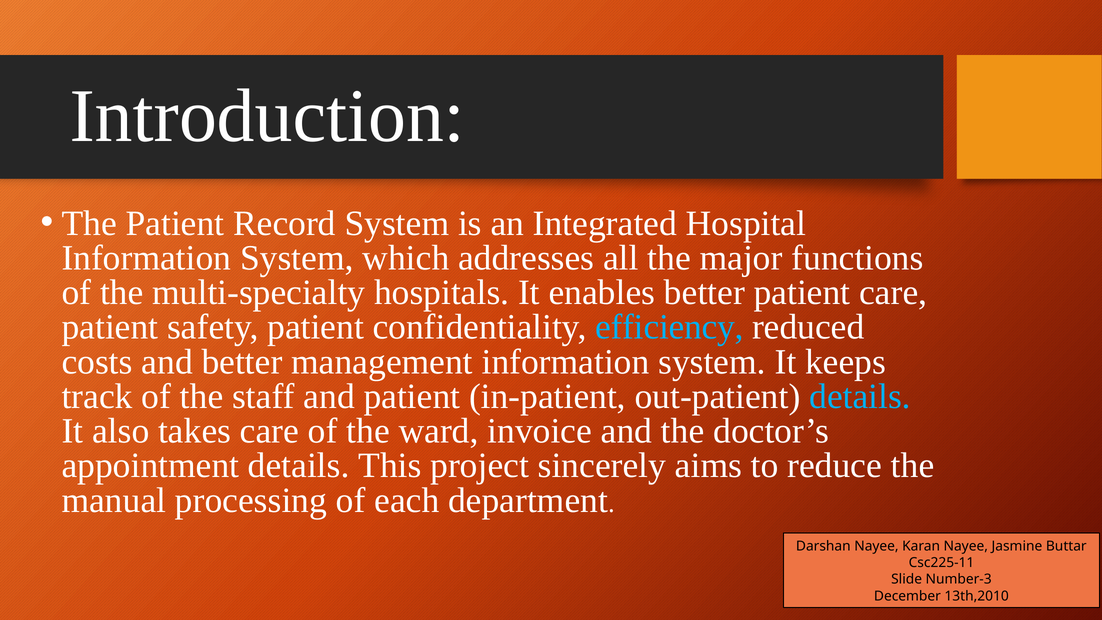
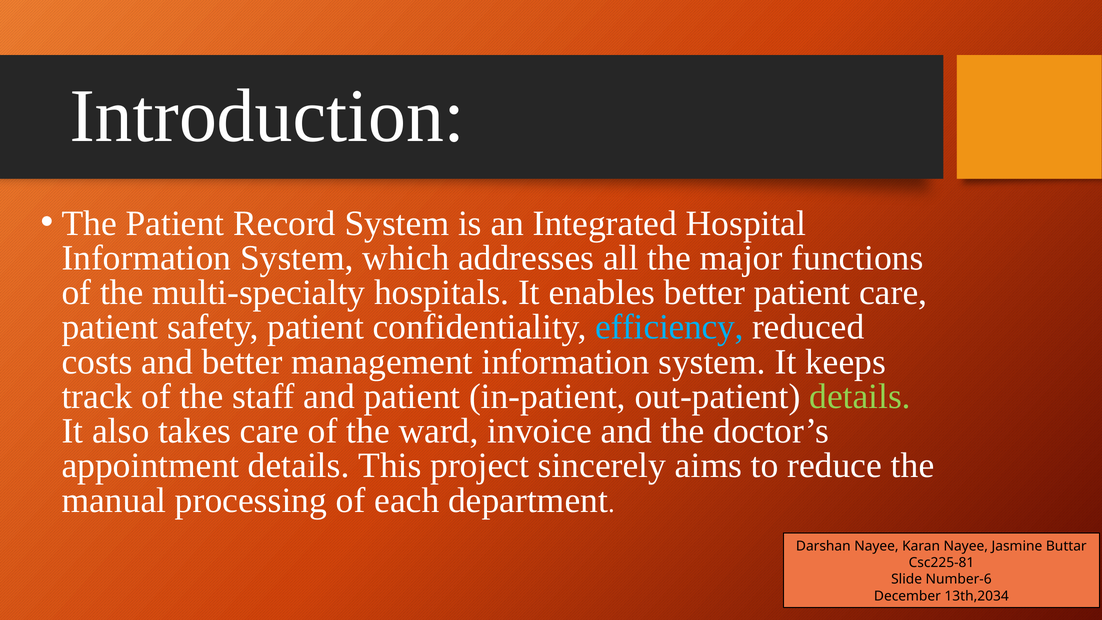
details colour: light blue -> light green (860, 396)
Csc225-11: Csc225-11 -> Csc225-81 (941, 563)
Number-3: Number-3 -> Number-6 (959, 579)
13th,2010: 13th,2010 -> 13th,2034 (977, 596)
